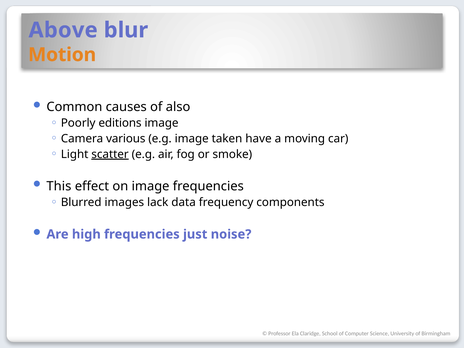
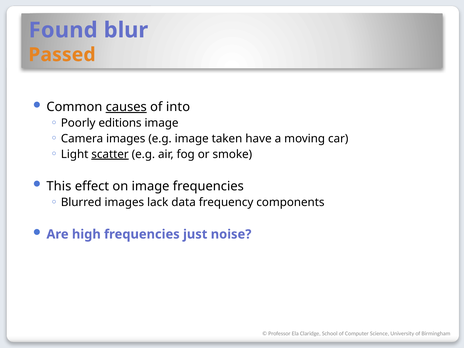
Above: Above -> Found (63, 30)
Motion: Motion -> Passed (62, 55)
causes underline: none -> present (126, 107)
also: also -> into (178, 107)
Camera various: various -> images (126, 139)
